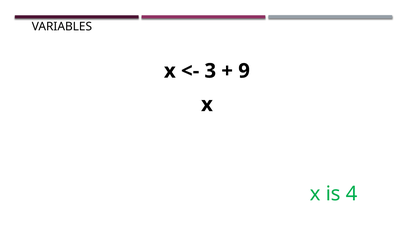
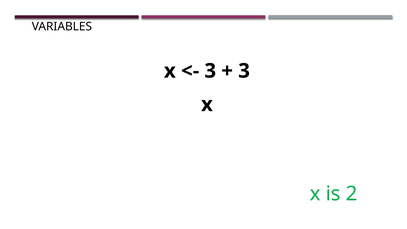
9: 9 -> 3 (244, 71)
4: 4 -> 2 (352, 194)
